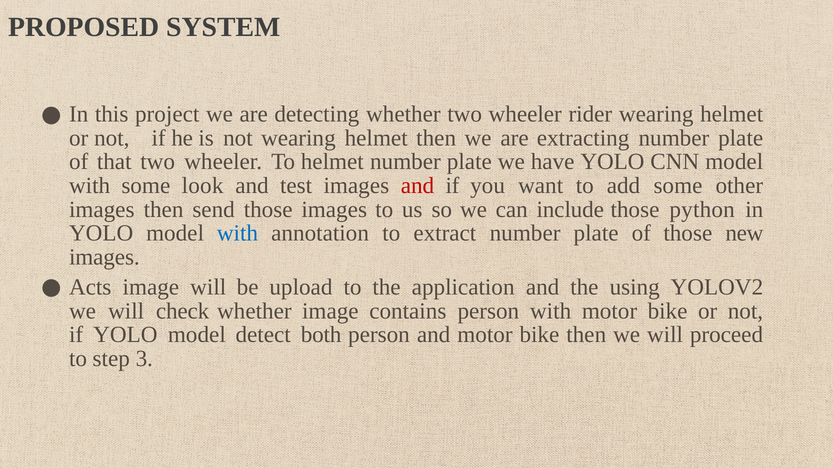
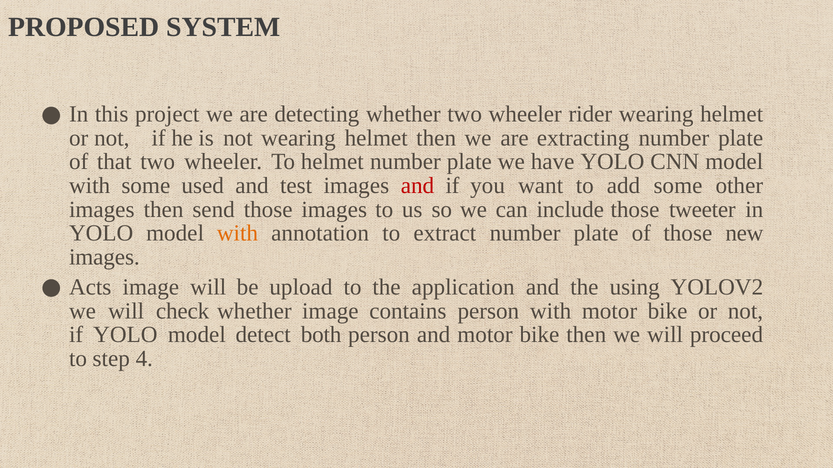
look: look -> used (203, 186)
python: python -> tweeter (702, 210)
with colour: blue -> orange (237, 234)
3: 3 -> 4 (144, 359)
